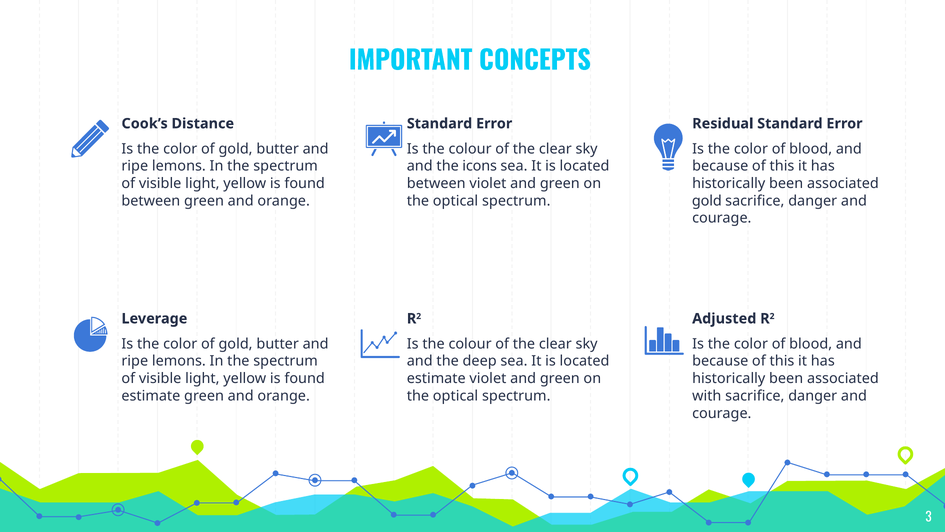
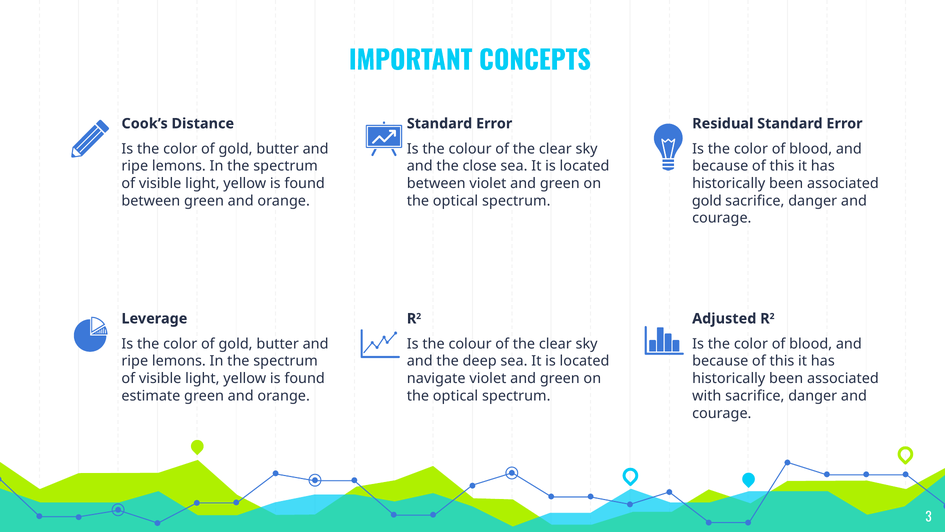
icons: icons -> close (480, 166)
estimate: estimate -> navigate (436, 378)
